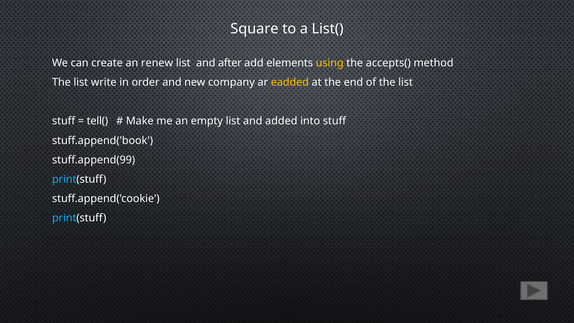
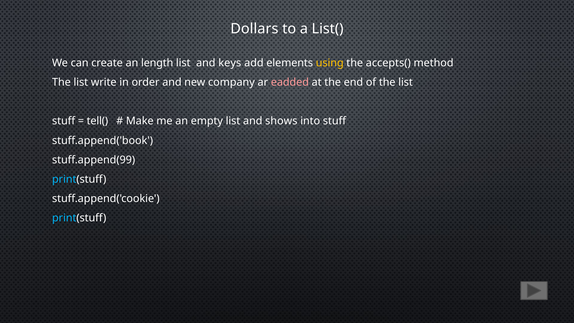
Square: Square -> Dollars (254, 29)
renew: renew -> length (157, 63)
after: after -> keys (230, 63)
eadded colour: yellow -> pink (290, 82)
added: added -> shows (281, 121)
